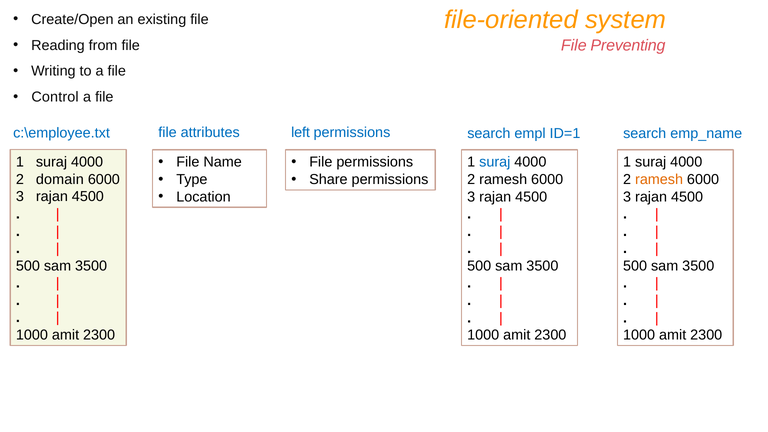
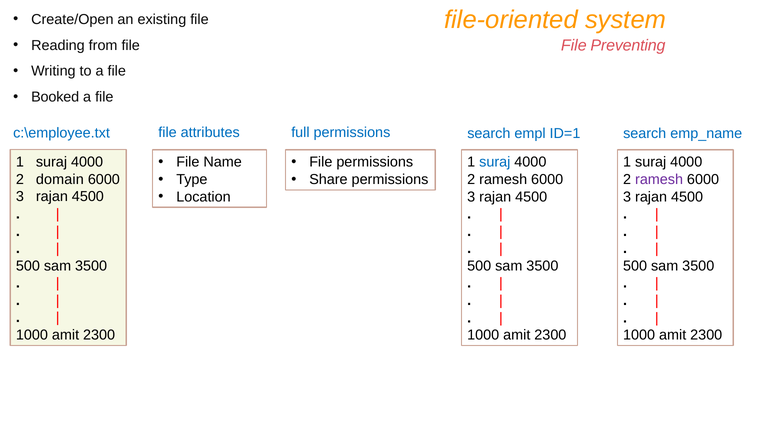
Control: Control -> Booked (55, 97)
left: left -> full (300, 133)
ramesh colour: orange -> purple (659, 180)
